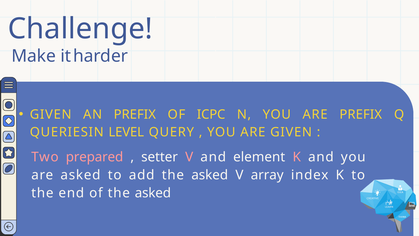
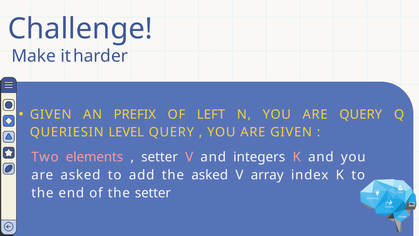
ICPC: ICPC -> LEFT (211, 114)
ARE PREFIX: PREFIX -> QUERY (361, 114)
prepared: prepared -> elements (94, 157)
element: element -> integers (259, 157)
of the asked: asked -> setter (153, 193)
